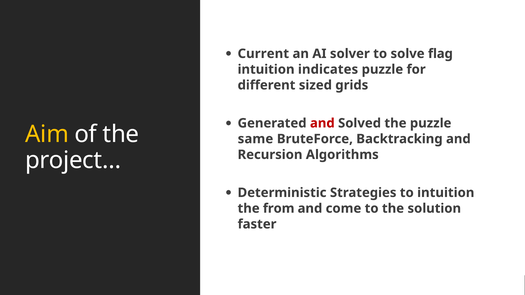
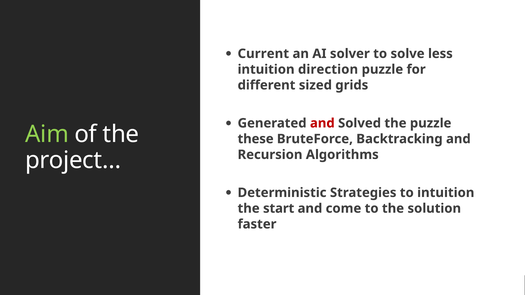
flag: flag -> less (440, 54)
indicates: indicates -> direction (328, 69)
Aim colour: yellow -> light green (47, 134)
same: same -> these (256, 139)
from: from -> start (279, 209)
